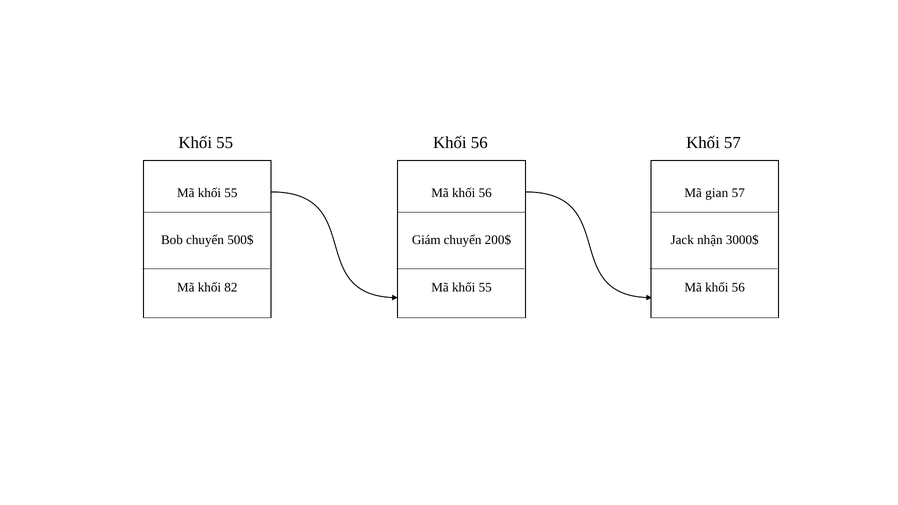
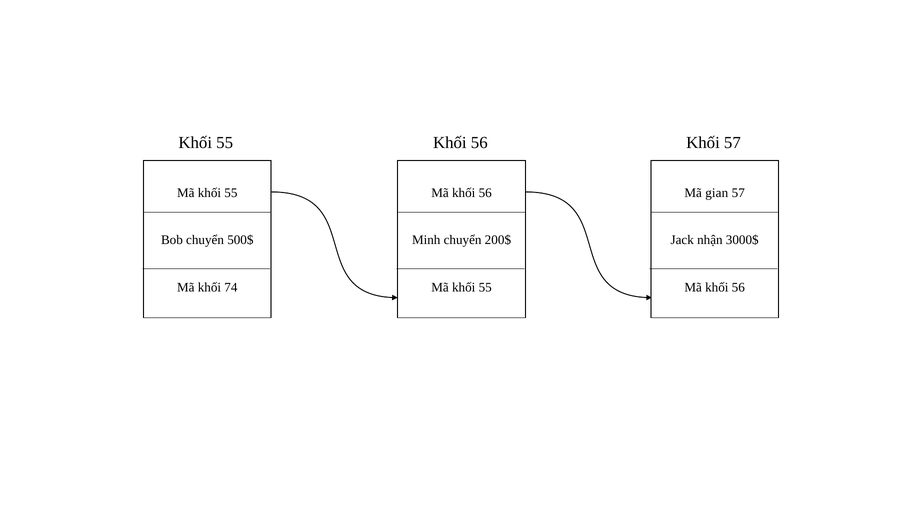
Giám: Giám -> Minh (426, 240)
82: 82 -> 74 (231, 287)
